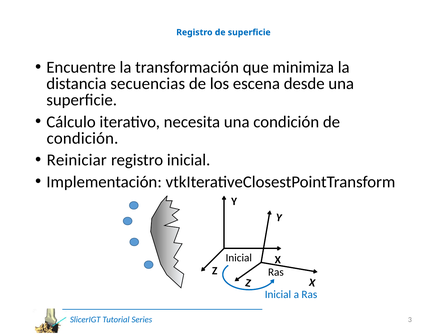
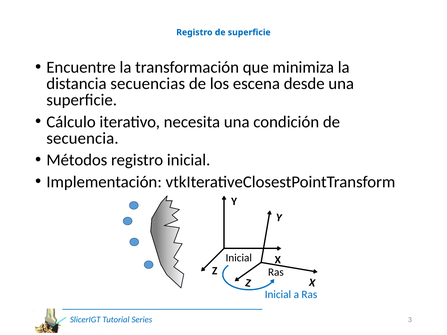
condición: condición -> secuencia (82, 138)
Reiniciar: Reiniciar -> Métodos (77, 160)
